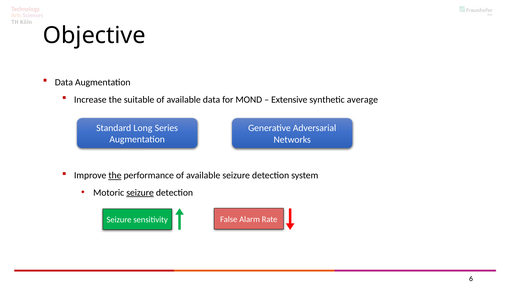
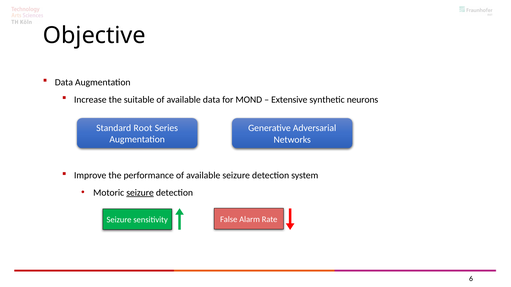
average: average -> neurons (362, 100)
Long: Long -> Root (143, 128)
the underline: present -> none (115, 176)
